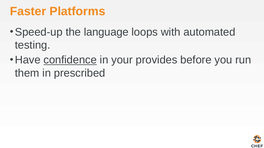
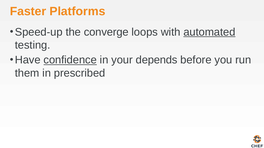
language: language -> converge (106, 32)
automated underline: none -> present (209, 32)
provides: provides -> depends (157, 60)
